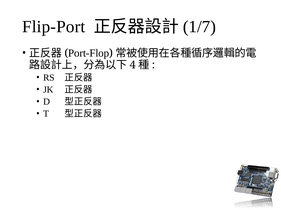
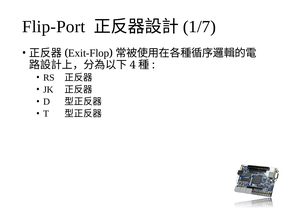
Port-Flop: Port-Flop -> Exit-Flop (89, 53)
